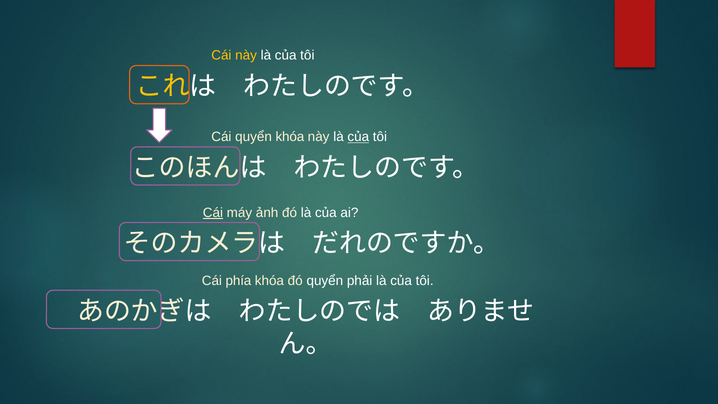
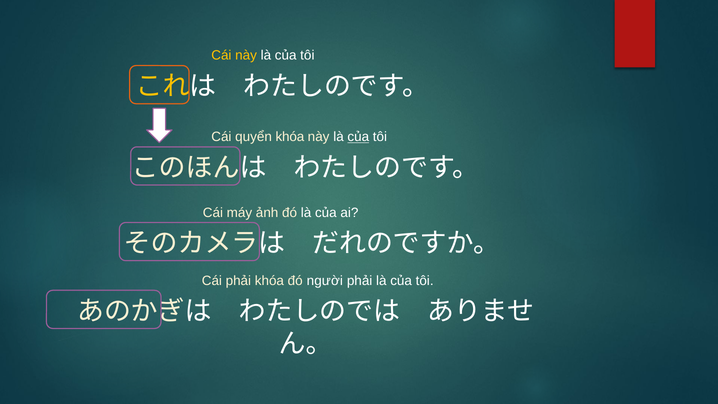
Cái underline: present -> none (213, 213)
Cái phía: phía -> phải (238, 280)
đó quyển: quyển -> người (325, 280)
